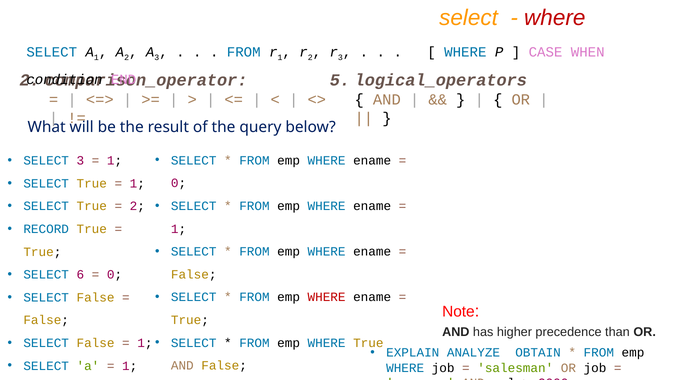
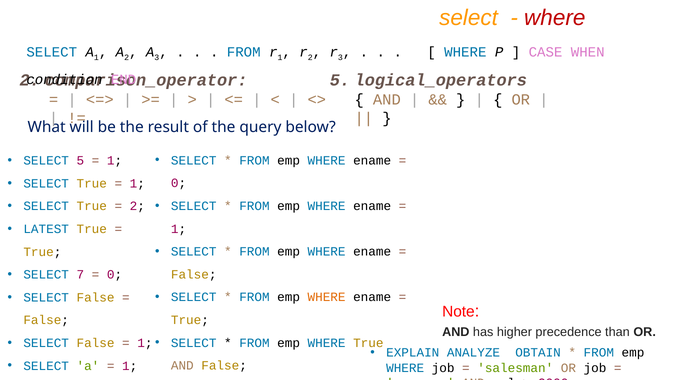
SELECT 3: 3 -> 5 (80, 161)
RECORD: RECORD -> LATEST (46, 229)
6: 6 -> 7 (80, 274)
WHERE colour: red -> orange (327, 297)
